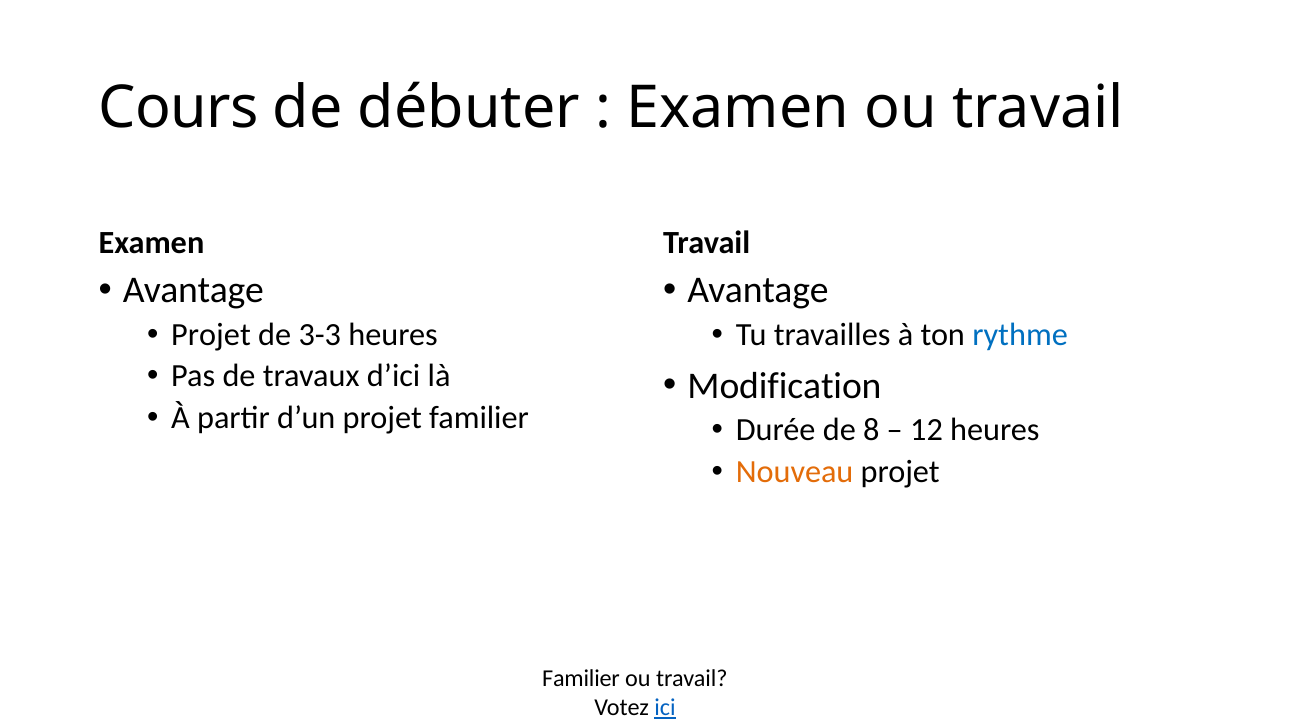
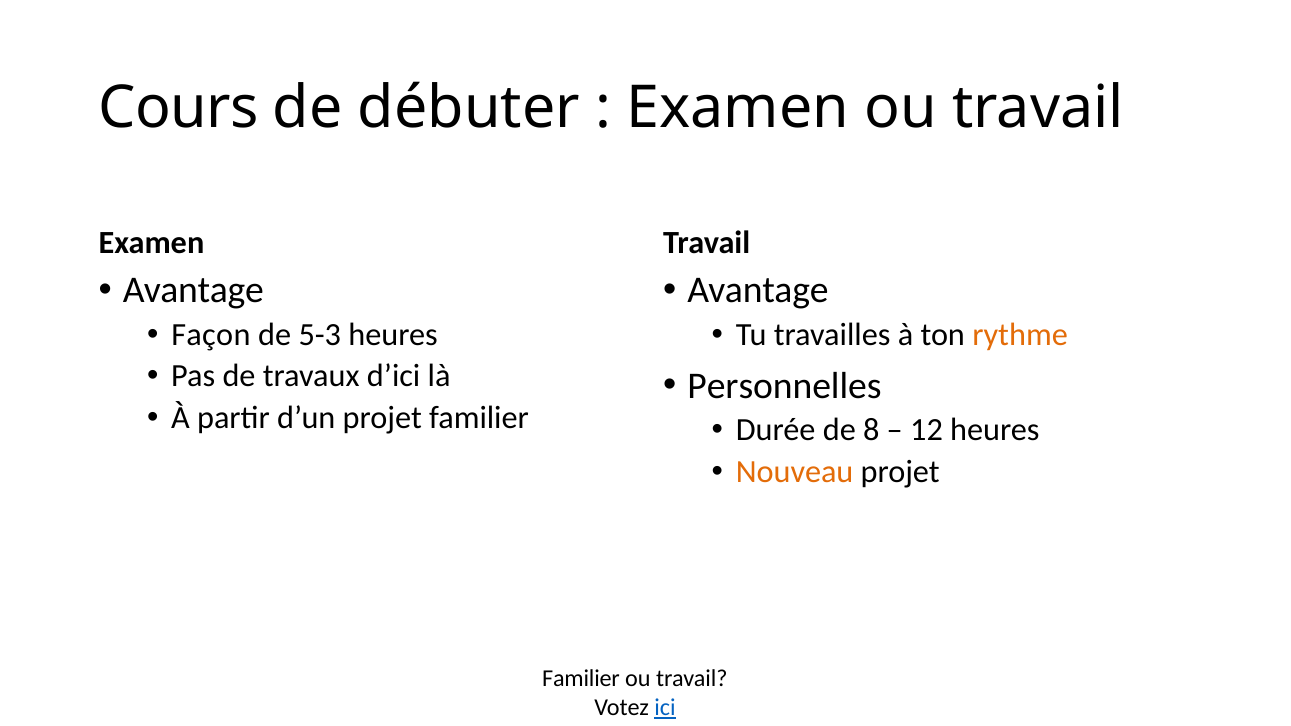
Projet: Projet -> Façon (211, 335)
3-3: 3-3 -> 5-3 (320, 335)
rythme colour: blue -> orange (1020, 335)
Modification: Modification -> Personnelles (784, 386)
